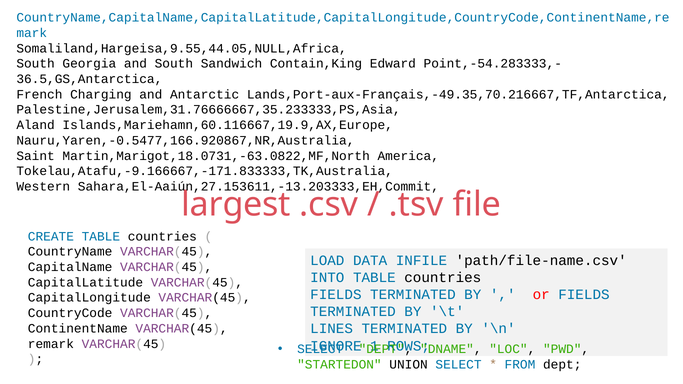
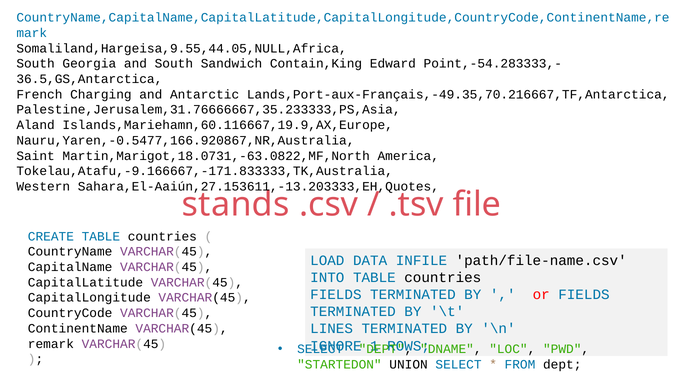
Sahara,El-Aaiún,27.153611,-13.203333,EH,Commit: Sahara,El-Aaiún,27.153611,-13.203333,EH,Commit -> Sahara,El-Aaiún,27.153611,-13.203333,EH,Quotes (258, 187)
largest: largest -> stands (236, 205)
